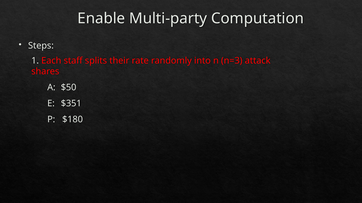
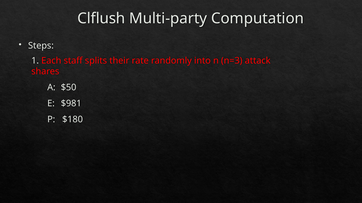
Enable: Enable -> Clflush (101, 19)
$351: $351 -> $981 (71, 104)
